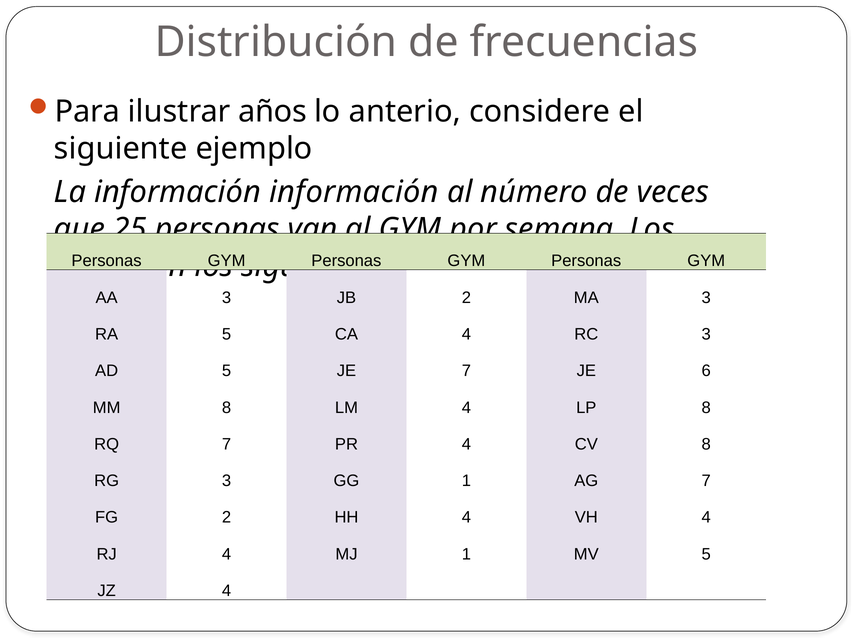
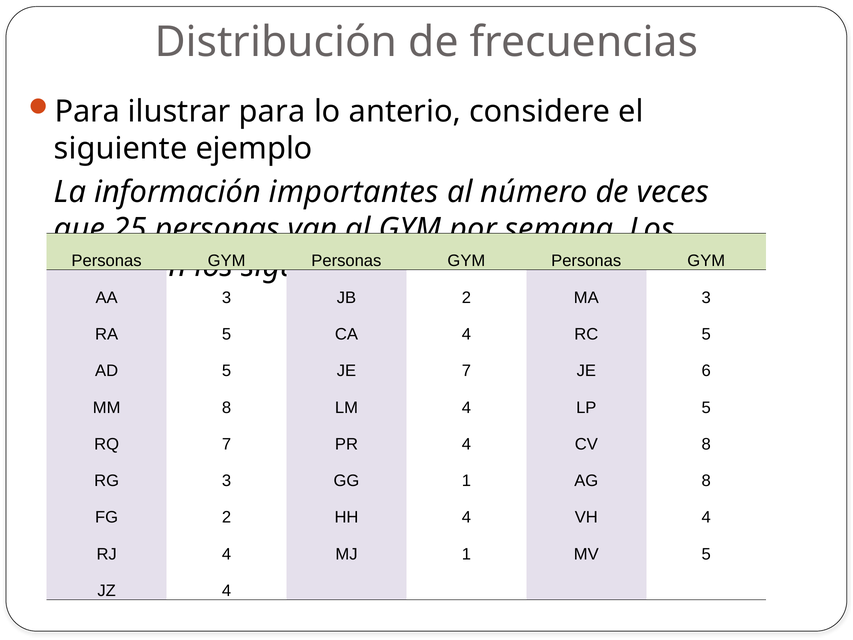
ilustrar años: años -> para (272, 111)
información información: información -> importantes (354, 192)
RC 3: 3 -> 5 (706, 334)
LP 8: 8 -> 5 (706, 407)
AG 7: 7 -> 8 (706, 481)
